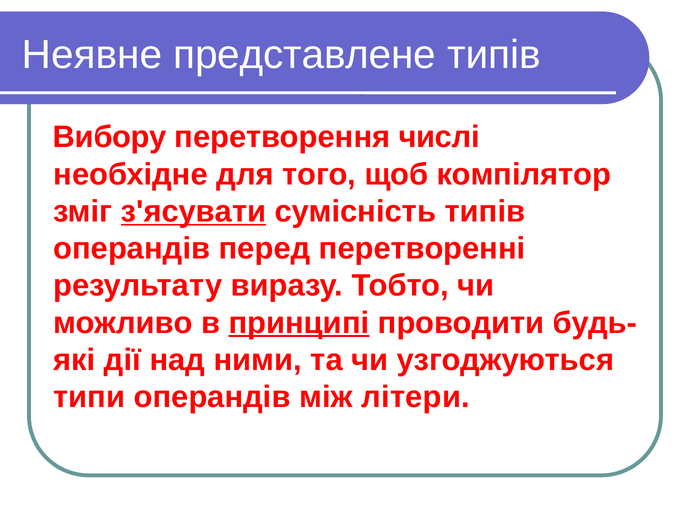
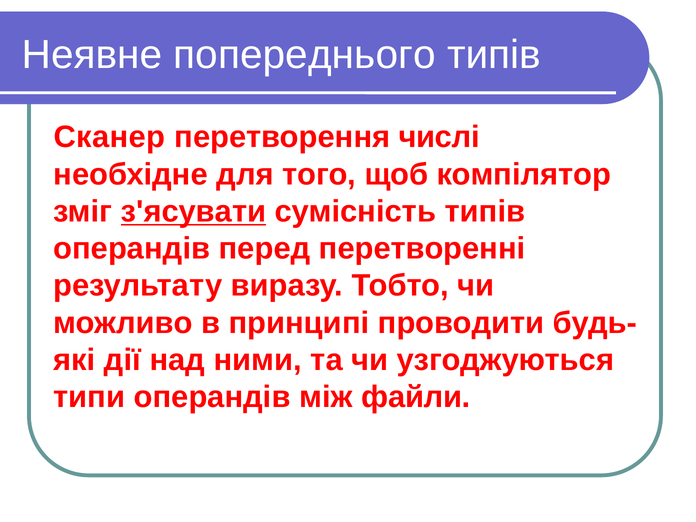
представлене: представлене -> попереднього (305, 55)
Вибору: Вибору -> Сканер (109, 137)
принципі underline: present -> none (299, 323)
літери: літери -> файли (416, 397)
